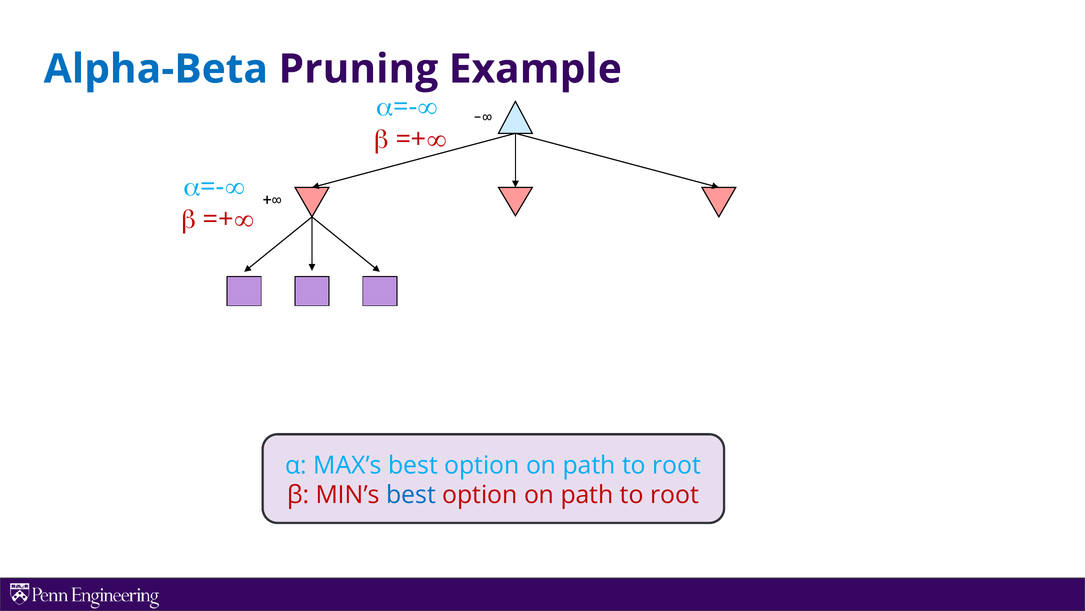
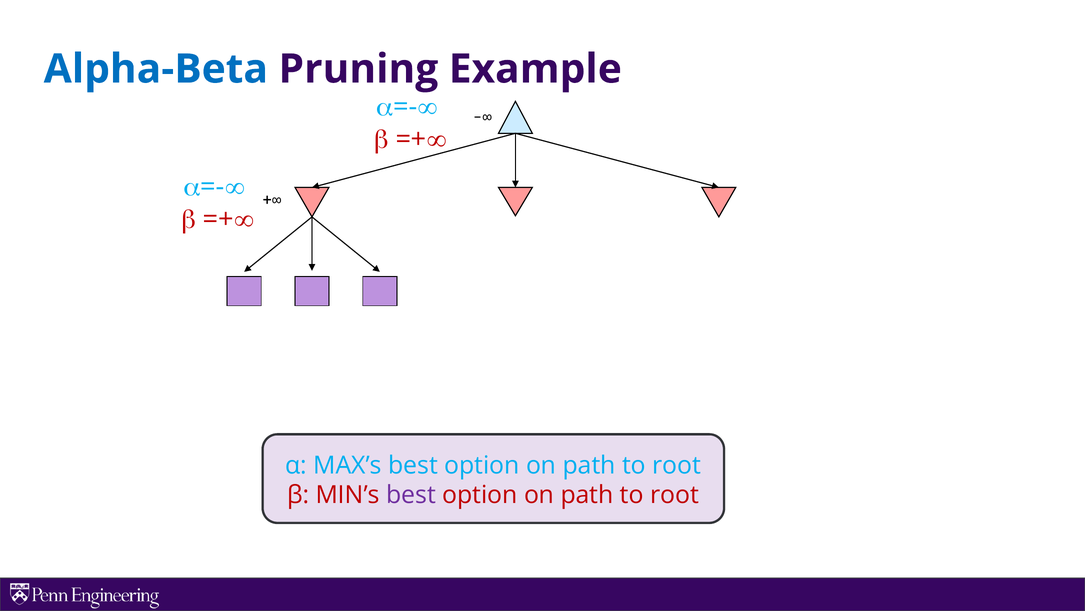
best colour: blue -> purple (411, 495)
